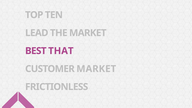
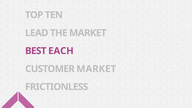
THAT: THAT -> EACH (61, 51)
